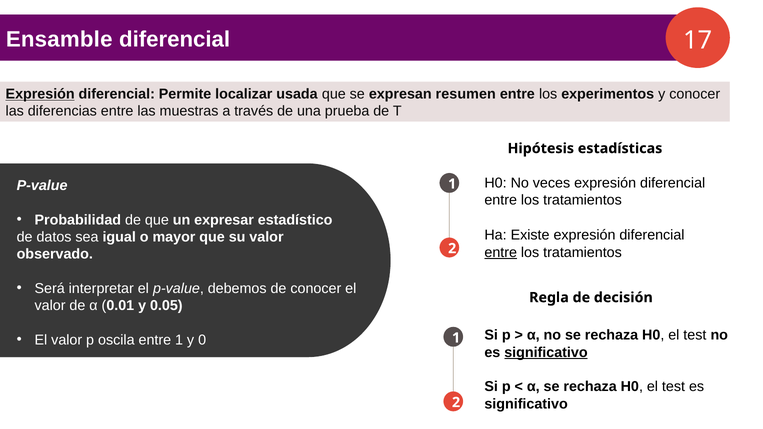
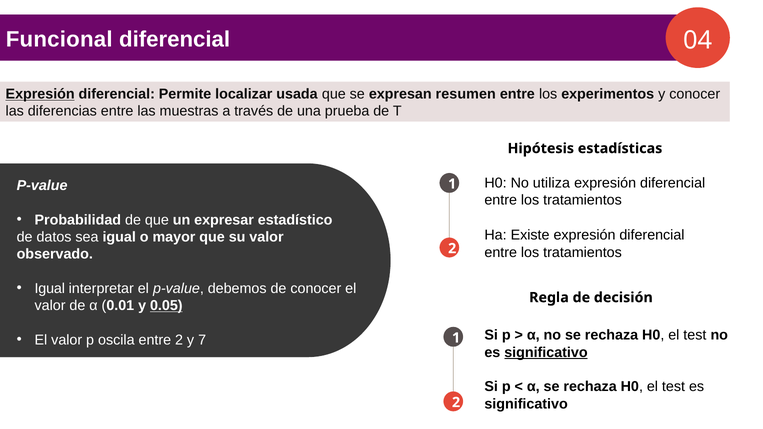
Ensamble: Ensamble -> Funcional (59, 39)
17: 17 -> 04 (698, 40)
veces: veces -> utiliza (551, 183)
entre underline: present -> none (501, 252)
Será: Será -> Igual (50, 289)
0.05 underline: none -> present (166, 306)
entre 1: 1 -> 2 (179, 340)
0: 0 -> 7 (202, 340)
